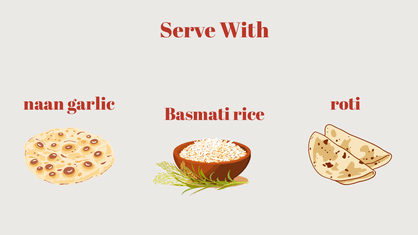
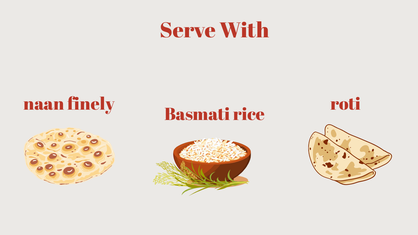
garlic: garlic -> finely (91, 104)
